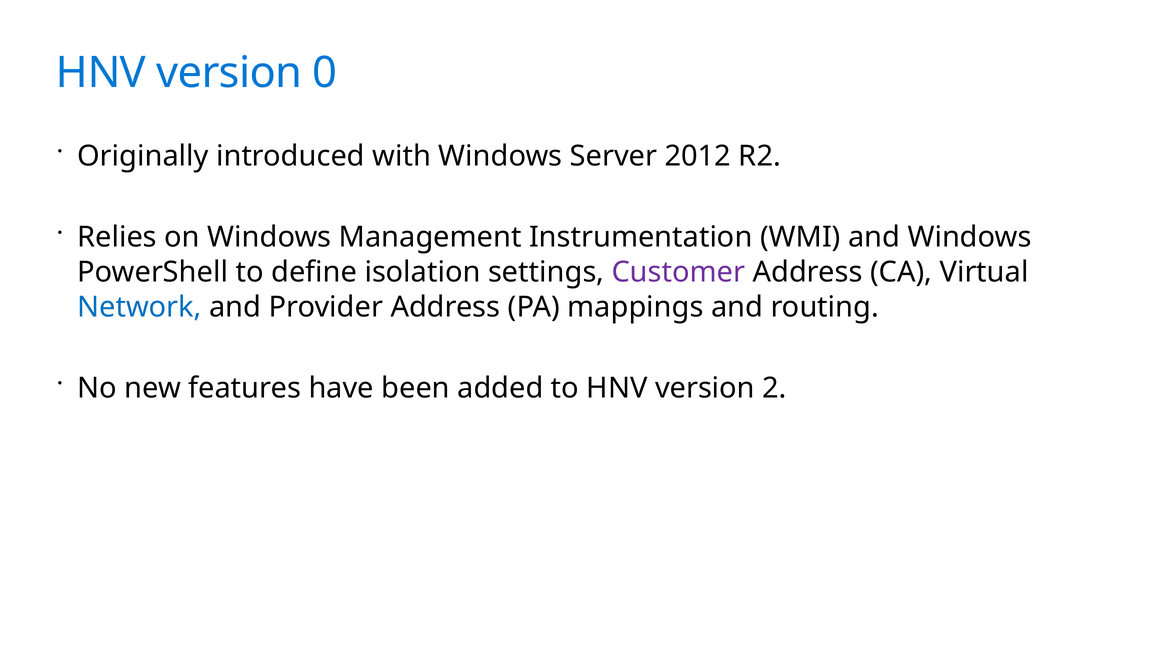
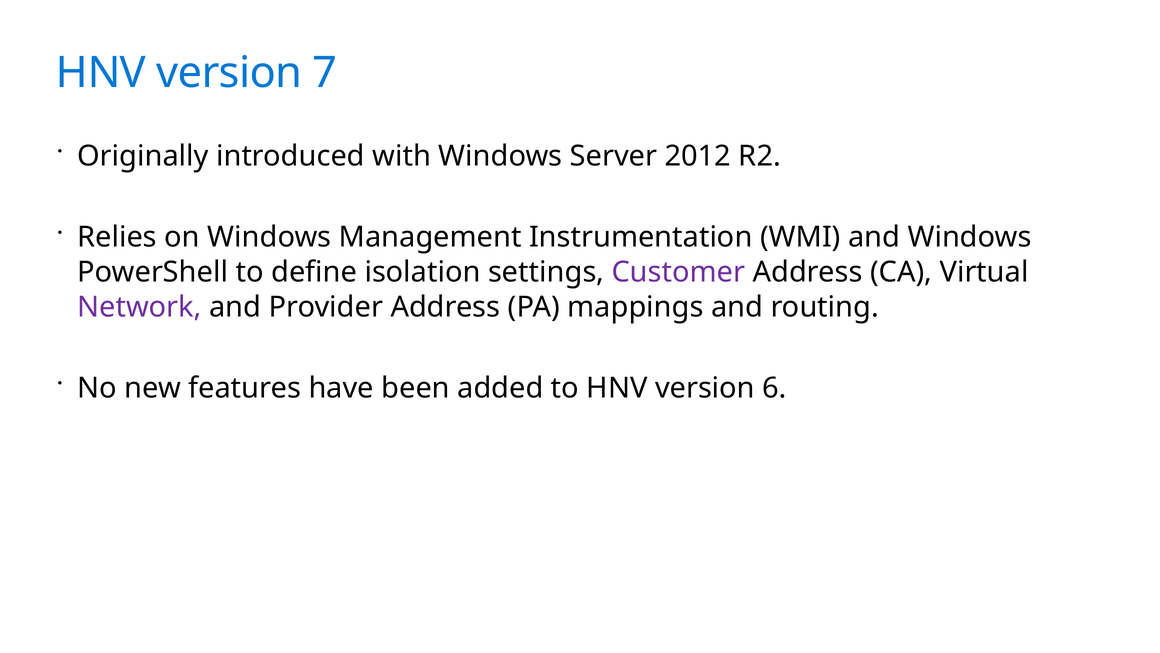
0: 0 -> 7 (325, 73)
Network colour: blue -> purple (140, 307)
2: 2 -> 6 (775, 388)
